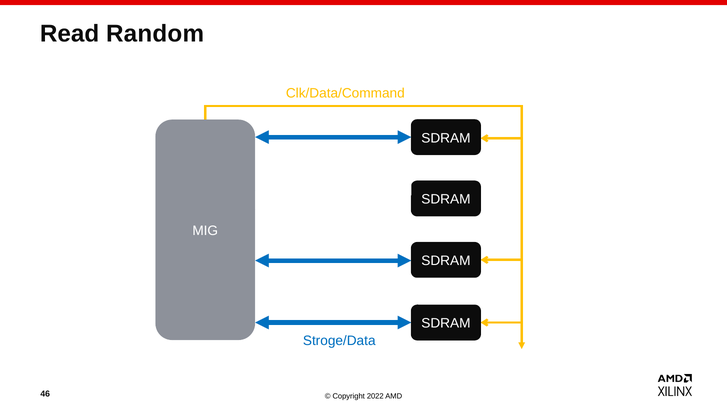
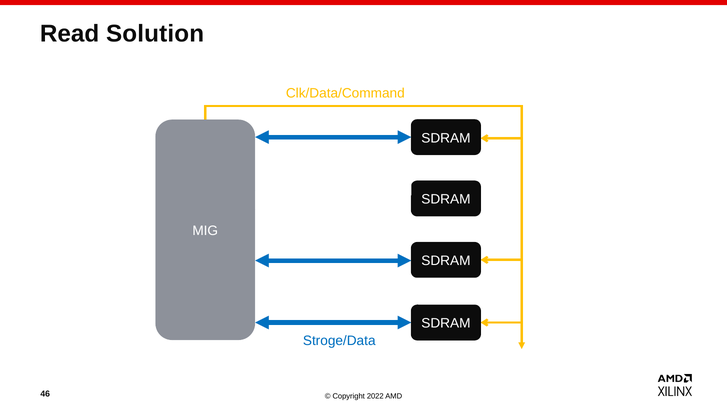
Random: Random -> Solution (155, 34)
